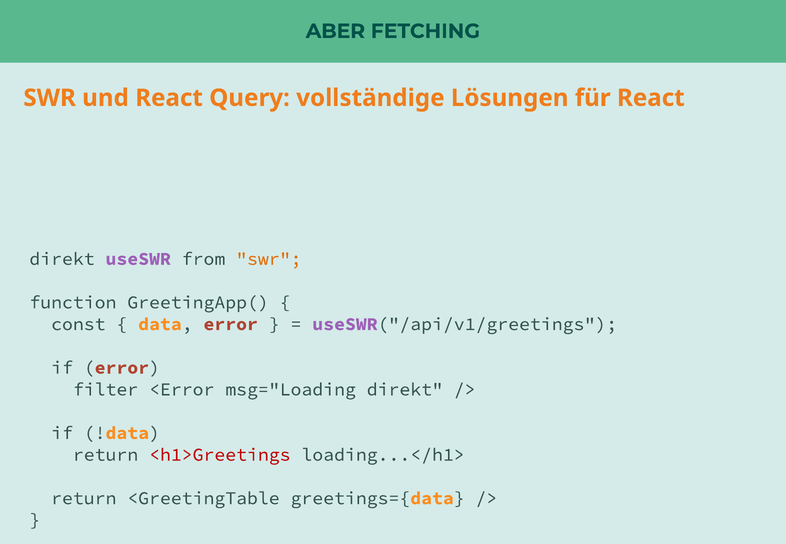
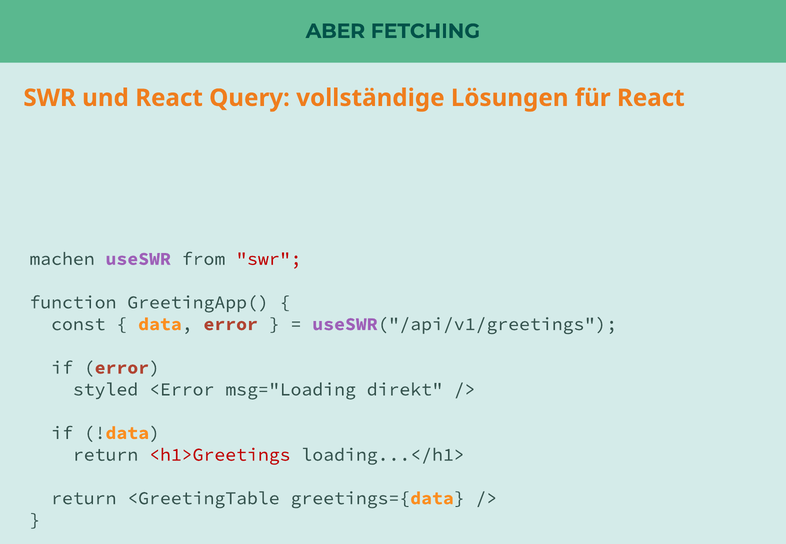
direkt: direkt -> machen (62, 259)
swr colour: orange -> red (269, 259)
filter: filter -> styled (106, 390)
